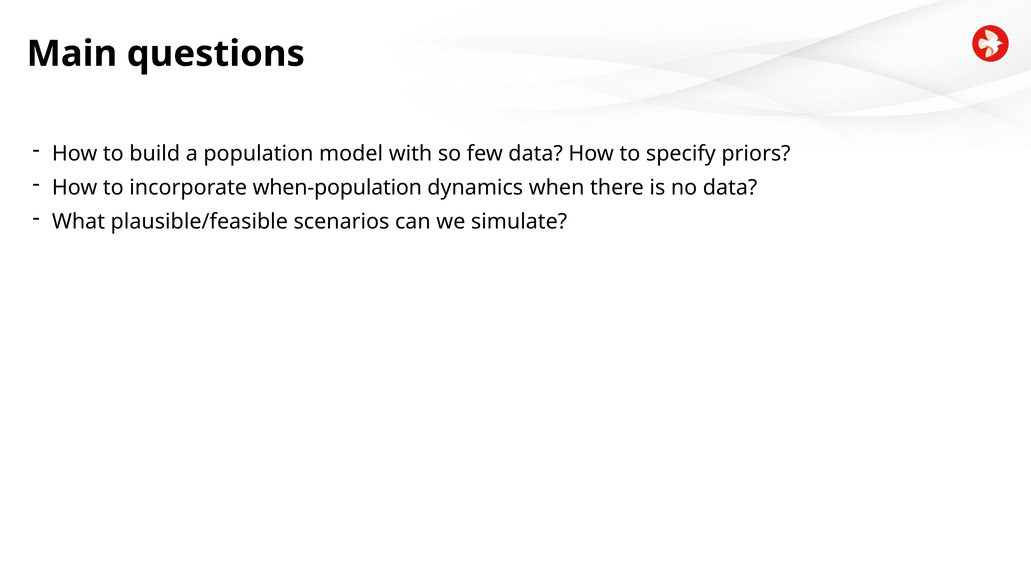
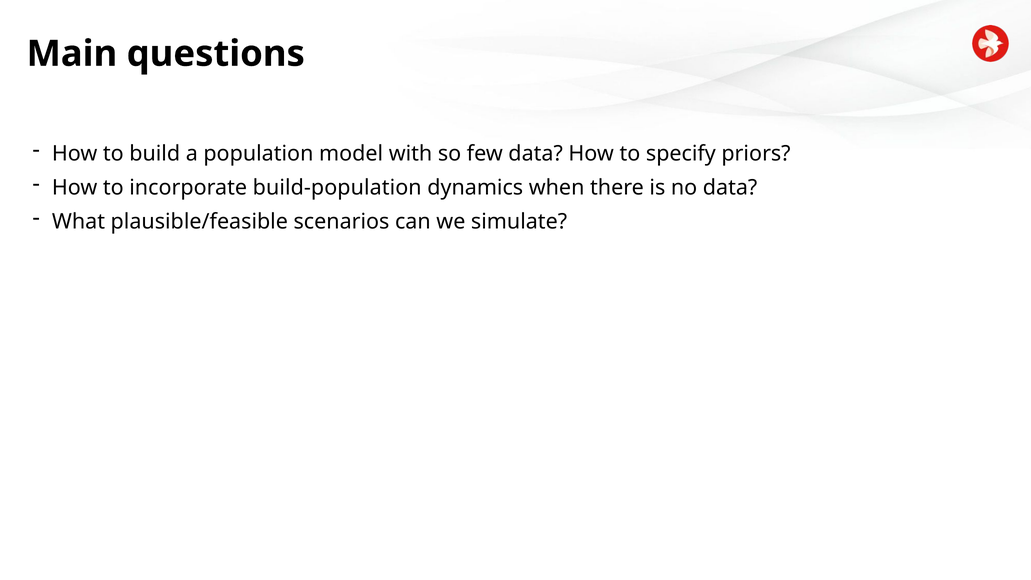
when-population: when-population -> build-population (337, 187)
